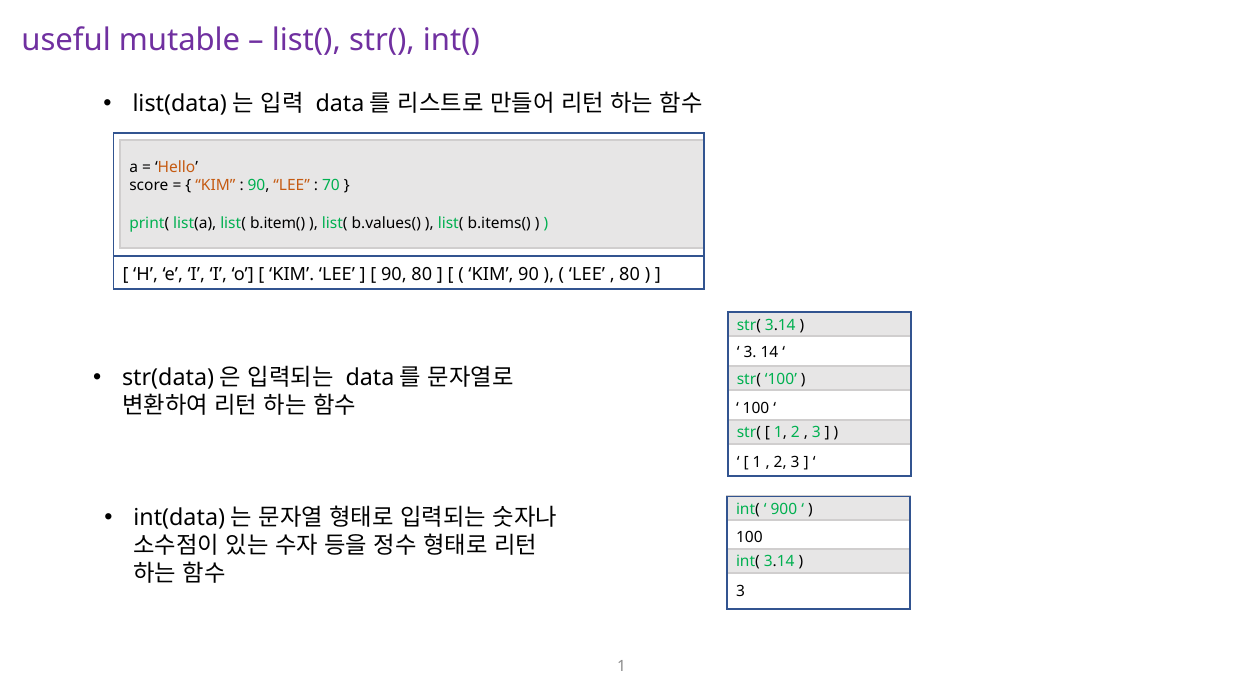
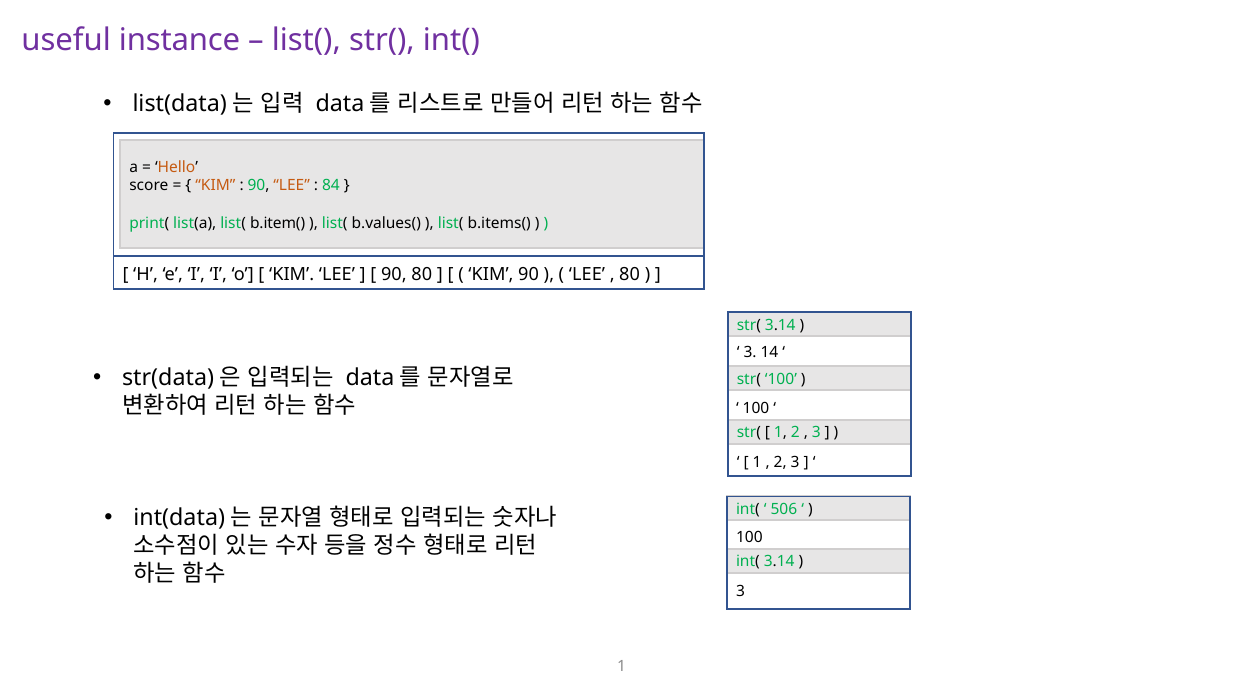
mutable: mutable -> instance (180, 40)
70: 70 -> 84 (331, 186)
900: 900 -> 506 (784, 509)
